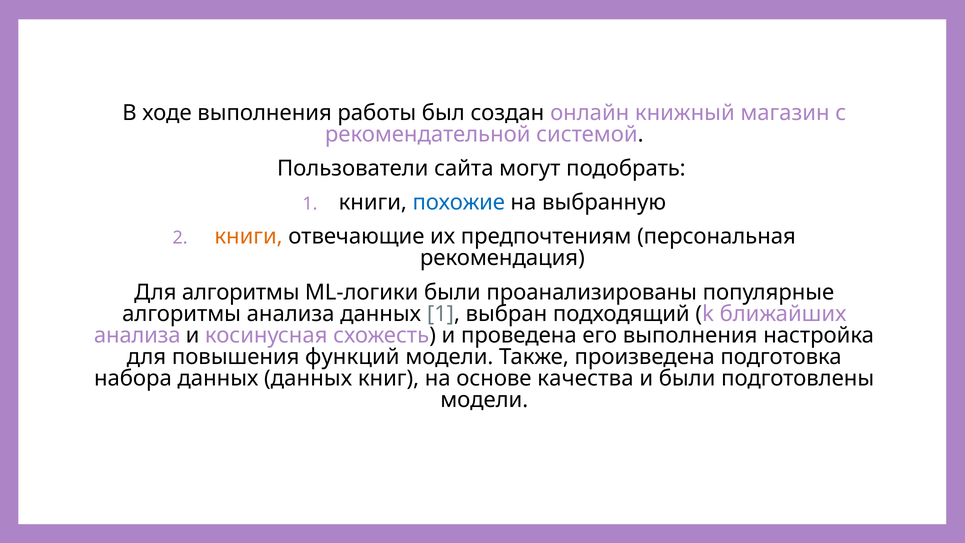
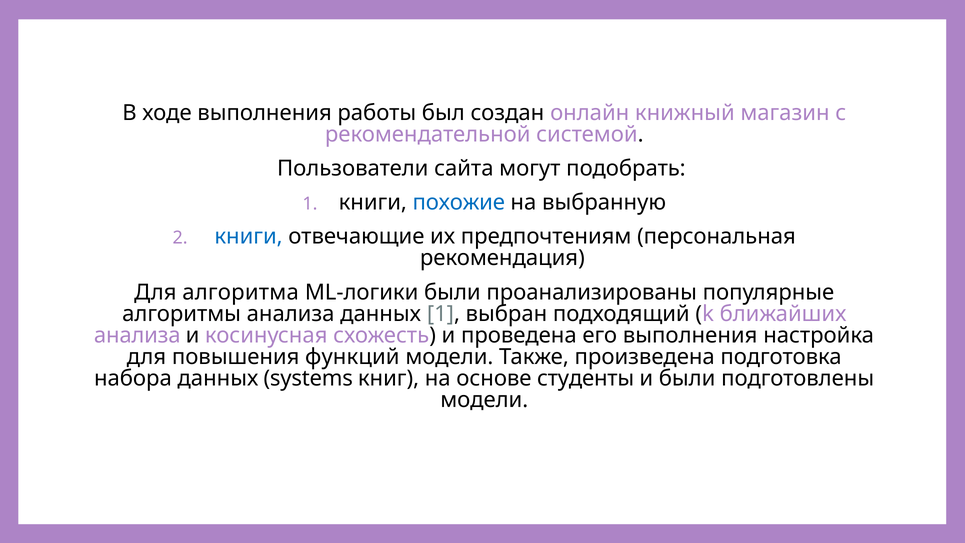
книги colour: orange -> blue (249, 237)
Для алгоритмы: алгоритмы -> алгоритма (241, 292)
данных данных: данных -> systems (308, 378)
качества: качества -> студенты (586, 378)
